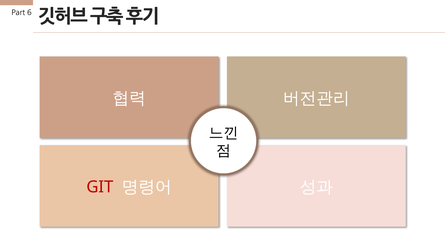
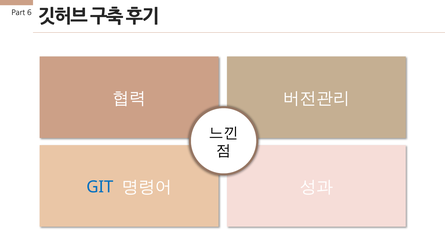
GIT colour: red -> blue (100, 187)
